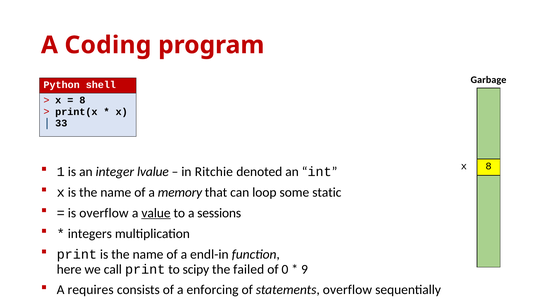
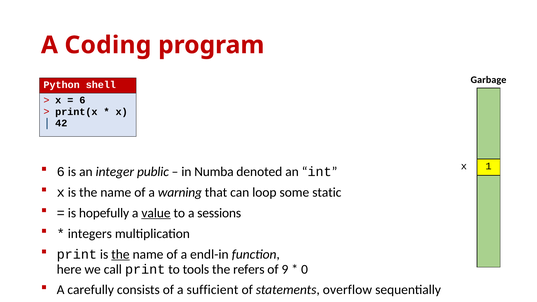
8: 8 -> 6 (82, 100)
33: 33 -> 42 (61, 123)
x 8: 8 -> 1 (489, 166)
1: 1 -> 6 (61, 172)
lvalue: lvalue -> public (153, 172)
Ritchie: Ritchie -> Numba (214, 172)
memory: memory -> warning (180, 192)
is overflow: overflow -> hopefully (104, 213)
the underline: none -> present (120, 254)
scipy: scipy -> tools (196, 269)
failed: failed -> refers (249, 269)
0: 0 -> 9 (285, 269)
9: 9 -> 0 (305, 269)
requires: requires -> carefully (91, 290)
enforcing: enforcing -> sufficient (212, 290)
